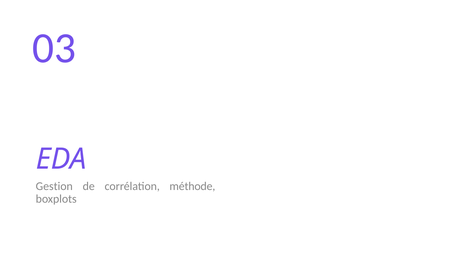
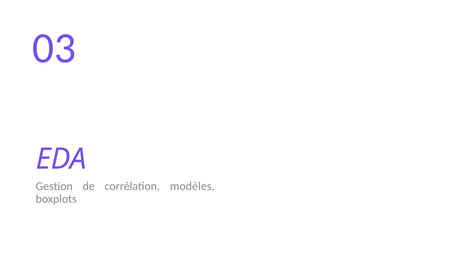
méthode: méthode -> modèles (192, 186)
